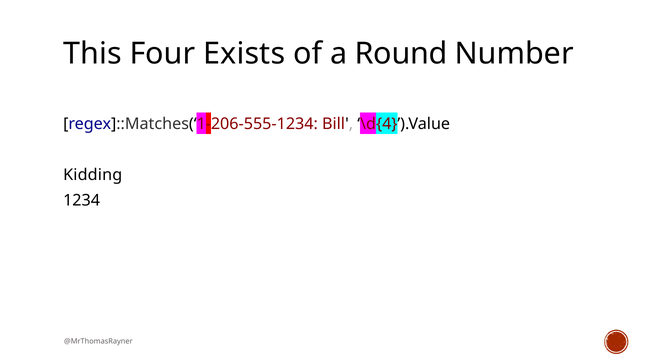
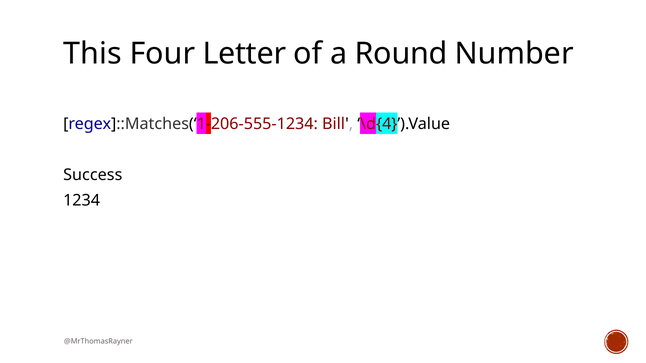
Exists: Exists -> Letter (244, 54)
Kidding: Kidding -> Success (93, 175)
